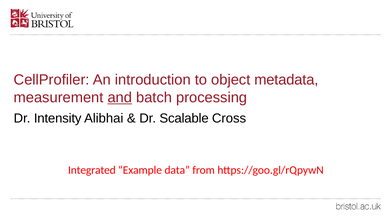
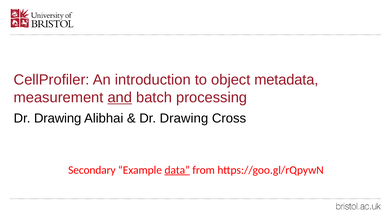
Intensity: Intensity -> Drawing (58, 118)
Scalable: Scalable -> Drawing (184, 118)
Integrated: Integrated -> Secondary (92, 170)
data underline: none -> present (177, 170)
